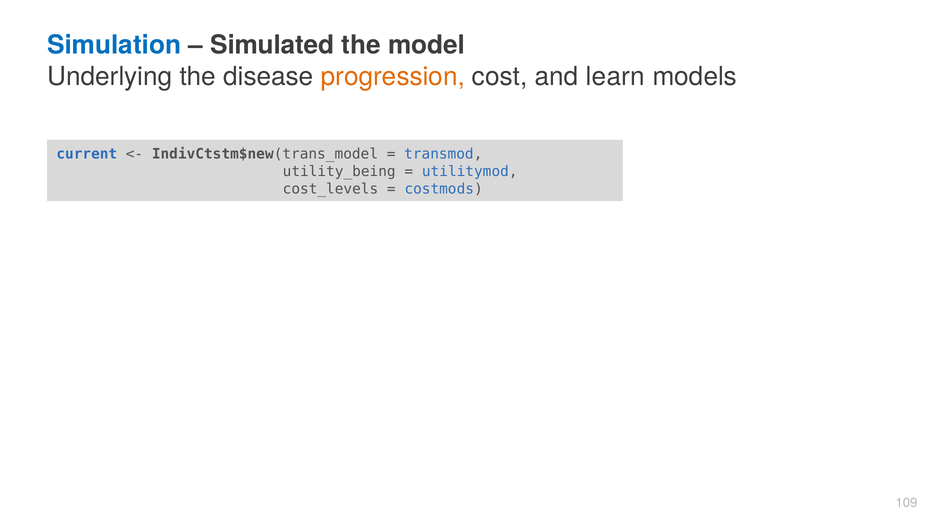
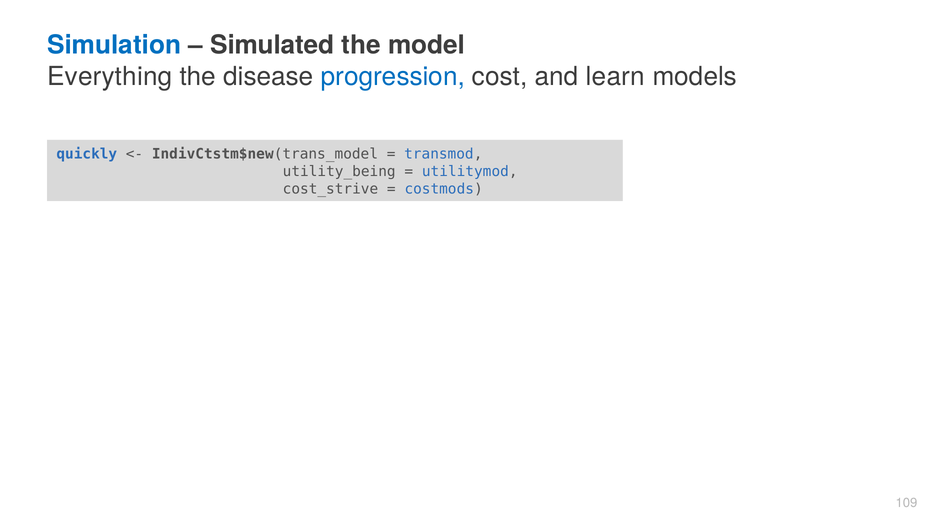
Underlying: Underlying -> Everything (110, 76)
progression colour: orange -> blue (393, 76)
current: current -> quickly (87, 154)
cost_levels: cost_levels -> cost_strive (330, 189)
